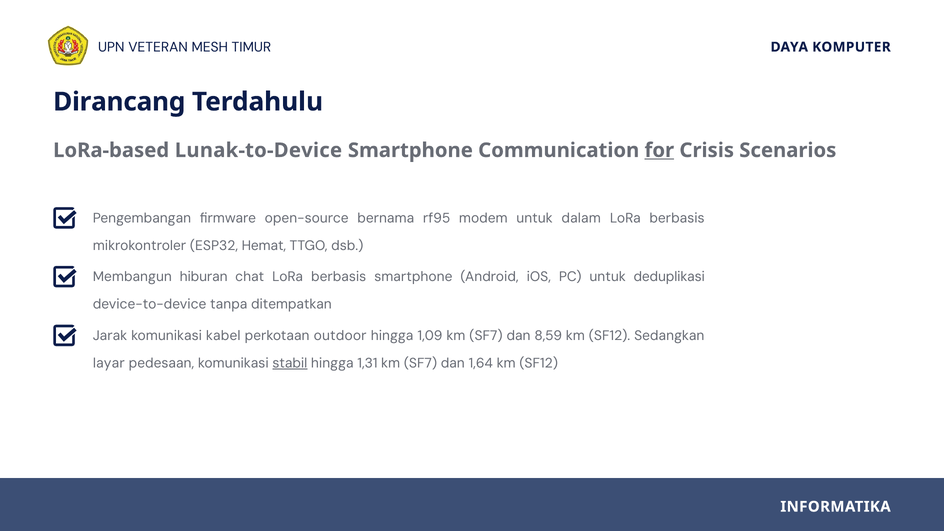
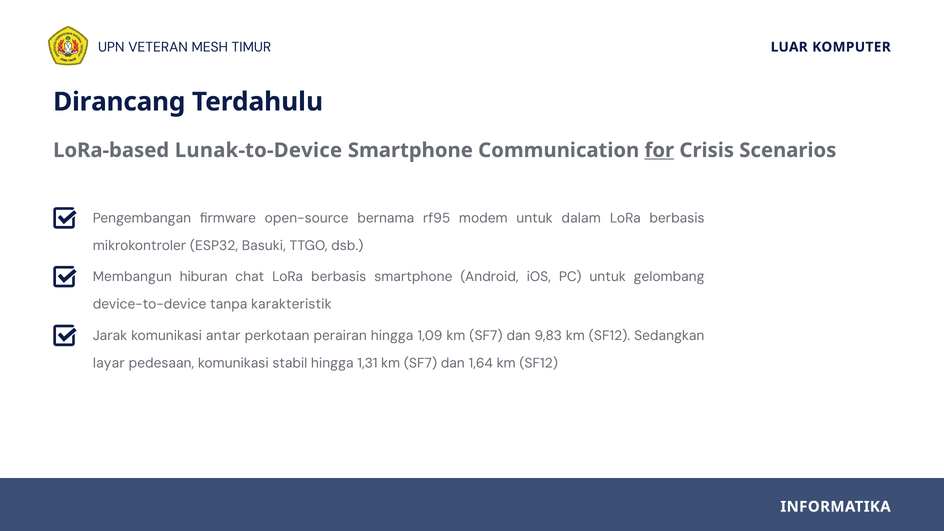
DAYA: DAYA -> LUAR (789, 47)
Hemat: Hemat -> Basuki (264, 246)
deduplikasi: deduplikasi -> gelombang (669, 277)
ditempatkan: ditempatkan -> karakteristik (291, 304)
kabel: kabel -> antar (223, 336)
outdoor: outdoor -> perairan (340, 336)
8,59: 8,59 -> 9,83 (548, 336)
stabil underline: present -> none (290, 363)
